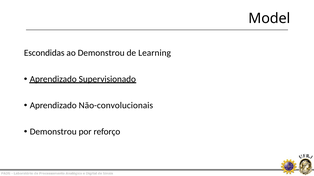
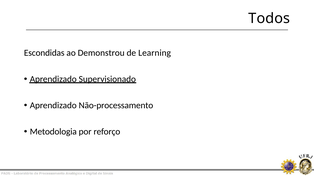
Model: Model -> Todos (269, 18)
Não-convolucionais: Não-convolucionais -> Não-processamento (116, 106)
Demonstrou: Demonstrou -> Metodologia (53, 132)
